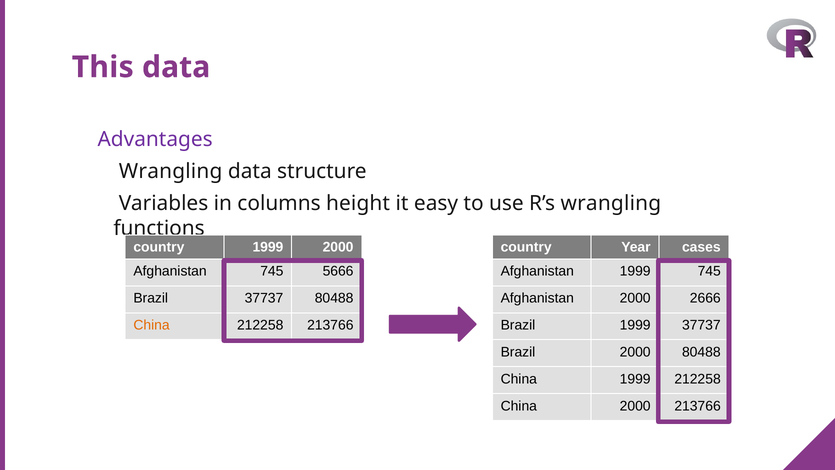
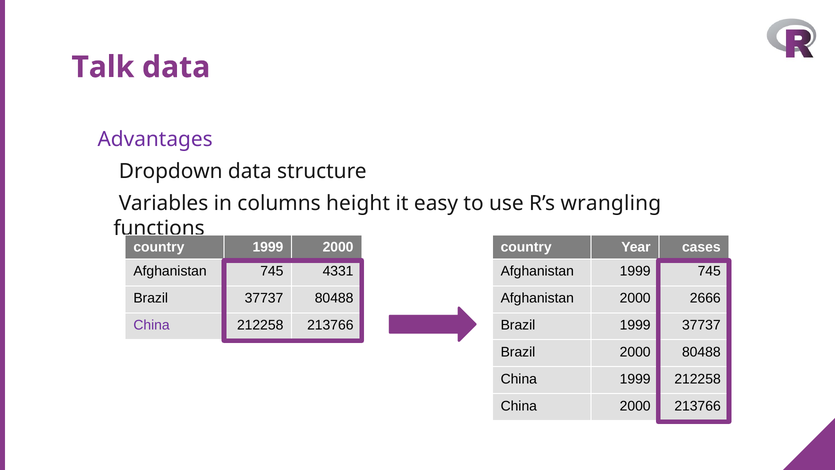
This: This -> Talk (103, 67)
Wrangling: Wrangling -> Dropdown (171, 171)
5666: 5666 -> 4331 (338, 271)
China colour: orange -> purple (152, 325)
